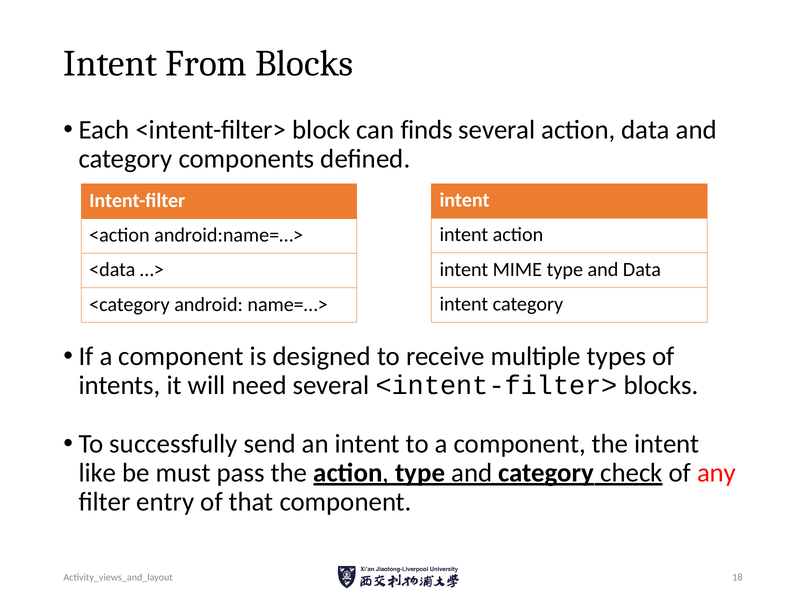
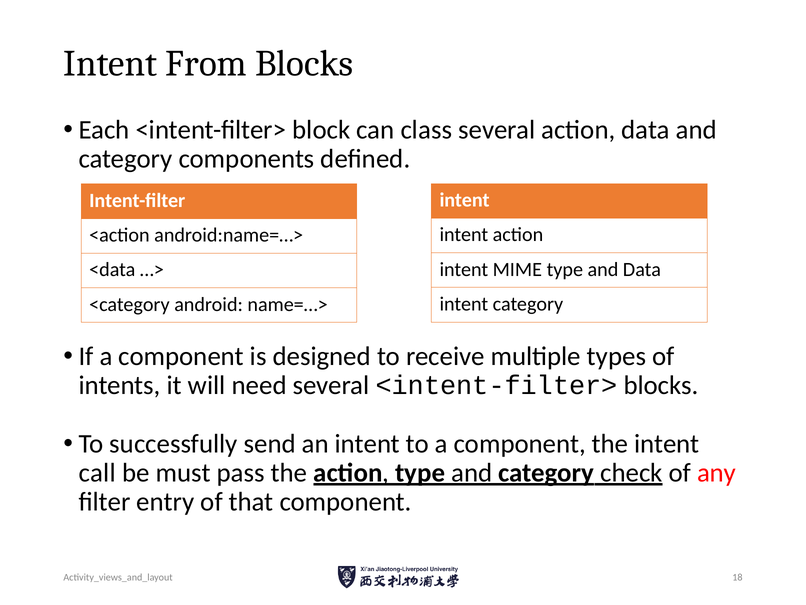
finds: finds -> class (426, 130)
like: like -> call (97, 472)
